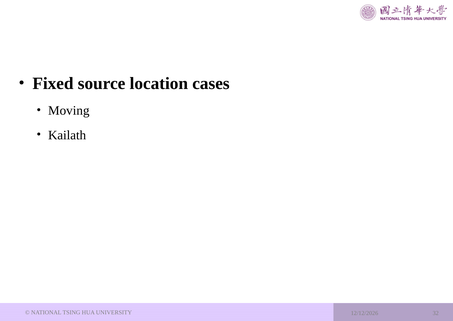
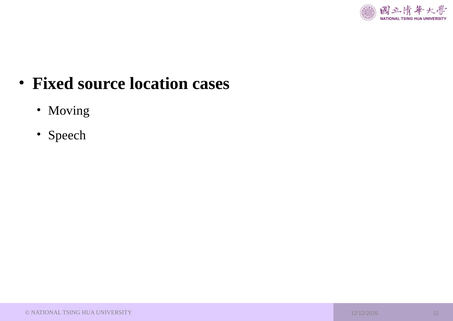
Kailath: Kailath -> Speech (67, 135)
